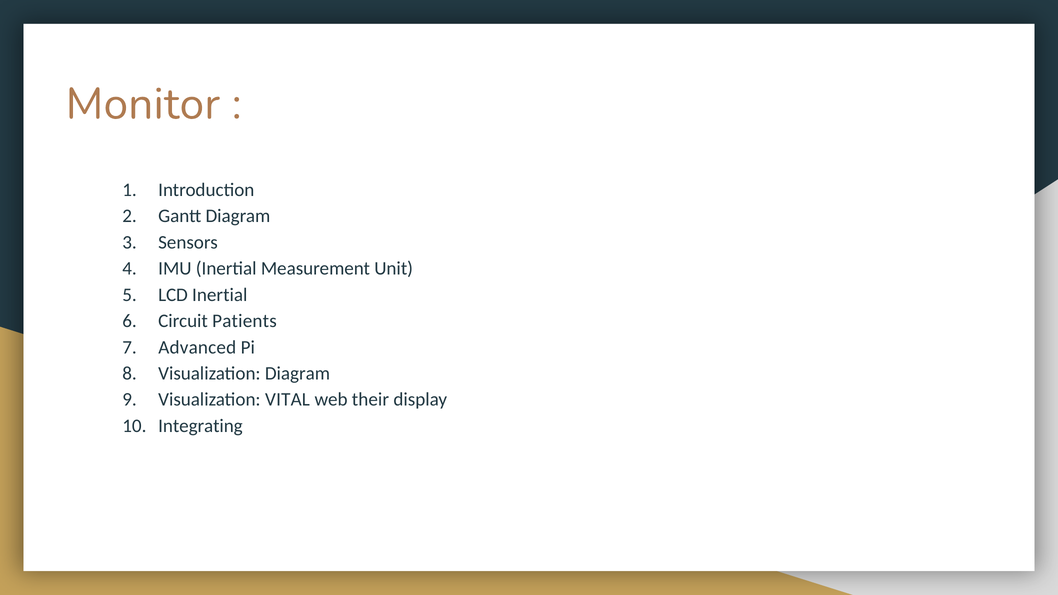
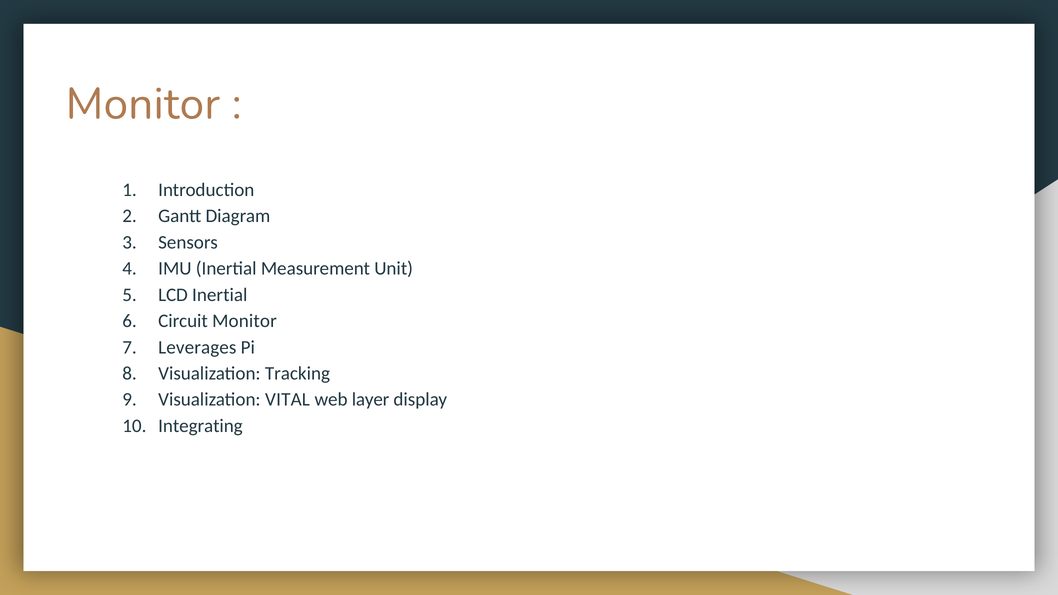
Circuit Patients: Patients -> Monitor (245, 321)
Advanced: Advanced -> Leverages (197, 347)
Visualization Diagram: Diagram -> Tracking (297, 374)
their: their -> layer (371, 400)
